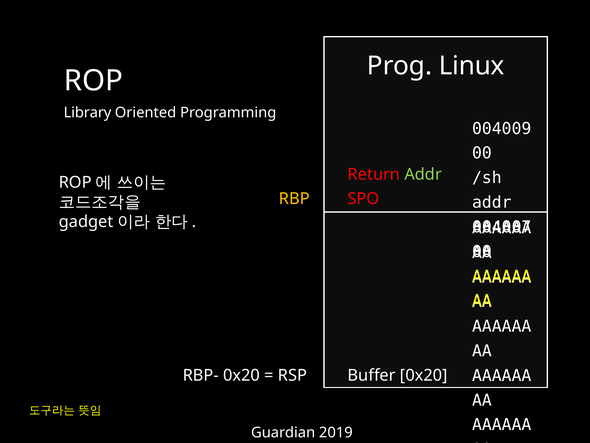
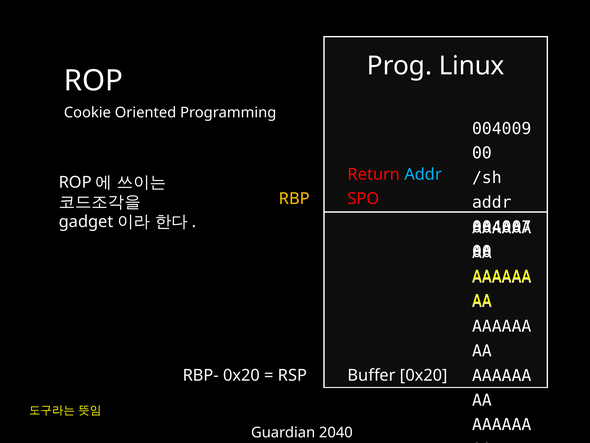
Library: Library -> Cookie (87, 113)
Addr colour: light green -> light blue (423, 174)
2019: 2019 -> 2040 (336, 432)
